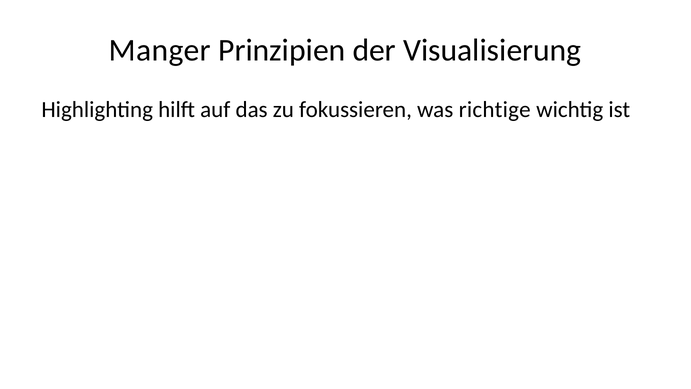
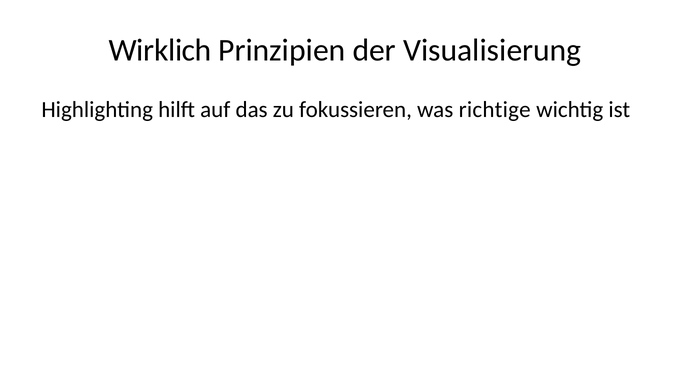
Manger: Manger -> Wirklich (160, 50)
